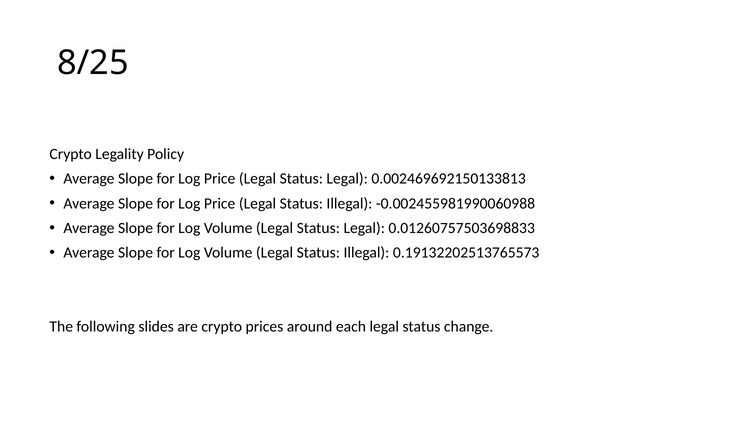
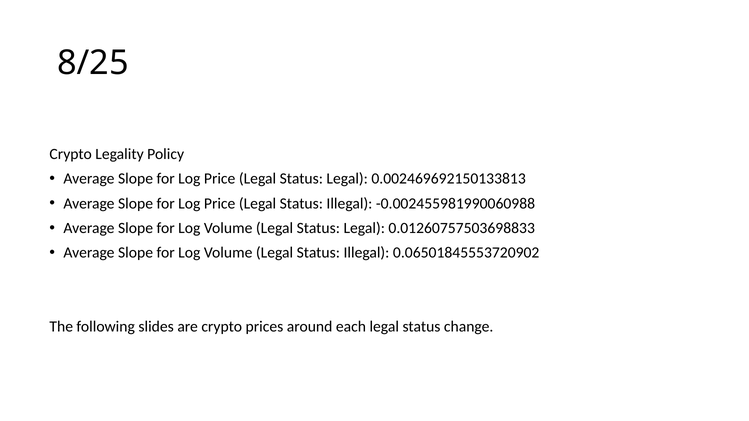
0.19132202513765573: 0.19132202513765573 -> 0.06501845553720902 (466, 253)
